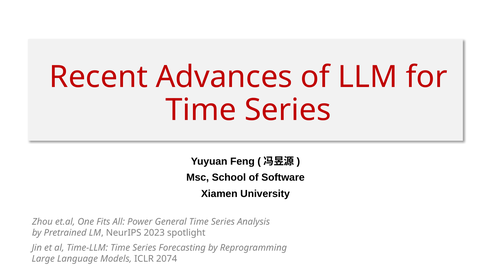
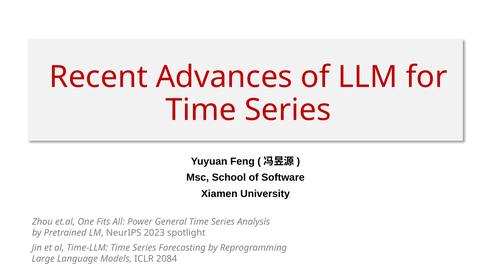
2074: 2074 -> 2084 (167, 259)
